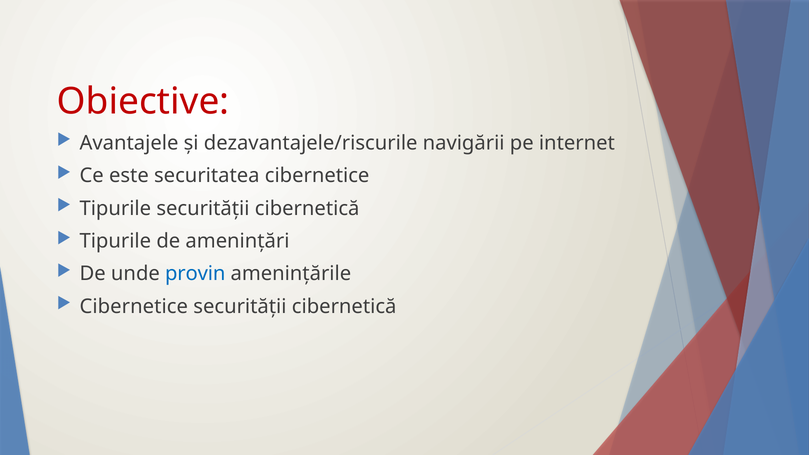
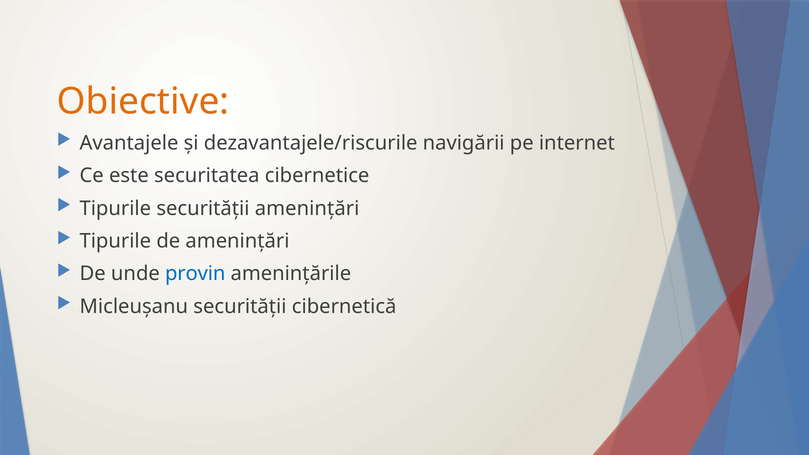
Obiective colour: red -> orange (143, 101)
Tipurile securității cibernetică: cibernetică -> amenințări (307, 208)
Cibernetice: Cibernetice -> Micleușanu (134, 307)
